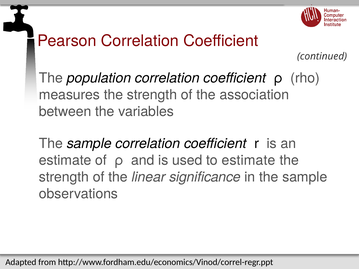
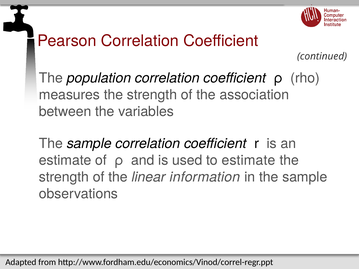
significance: significance -> information (205, 177)
